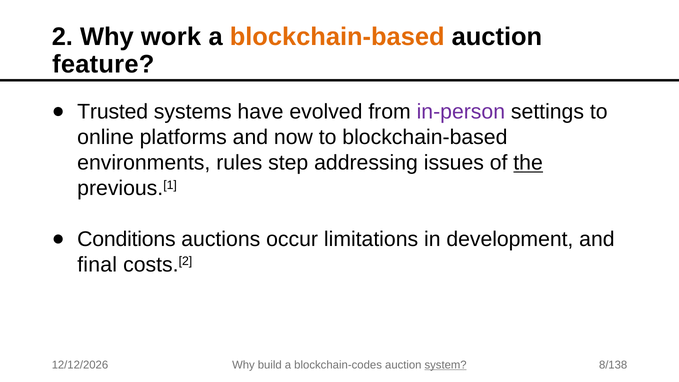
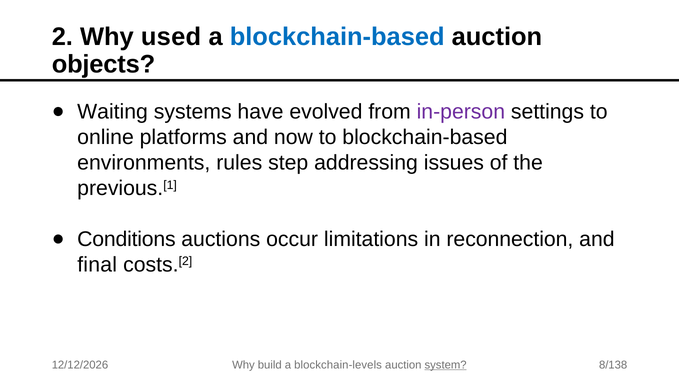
work: work -> used (171, 37)
blockchain-based colour: orange -> blue (337, 37)
feature: feature -> objects (103, 64)
Trusted: Trusted -> Waiting (113, 112)
the underline: present -> none (528, 163)
development: development -> reconnection (510, 239)
blockchain-codes: blockchain-codes -> blockchain-levels (338, 365)
